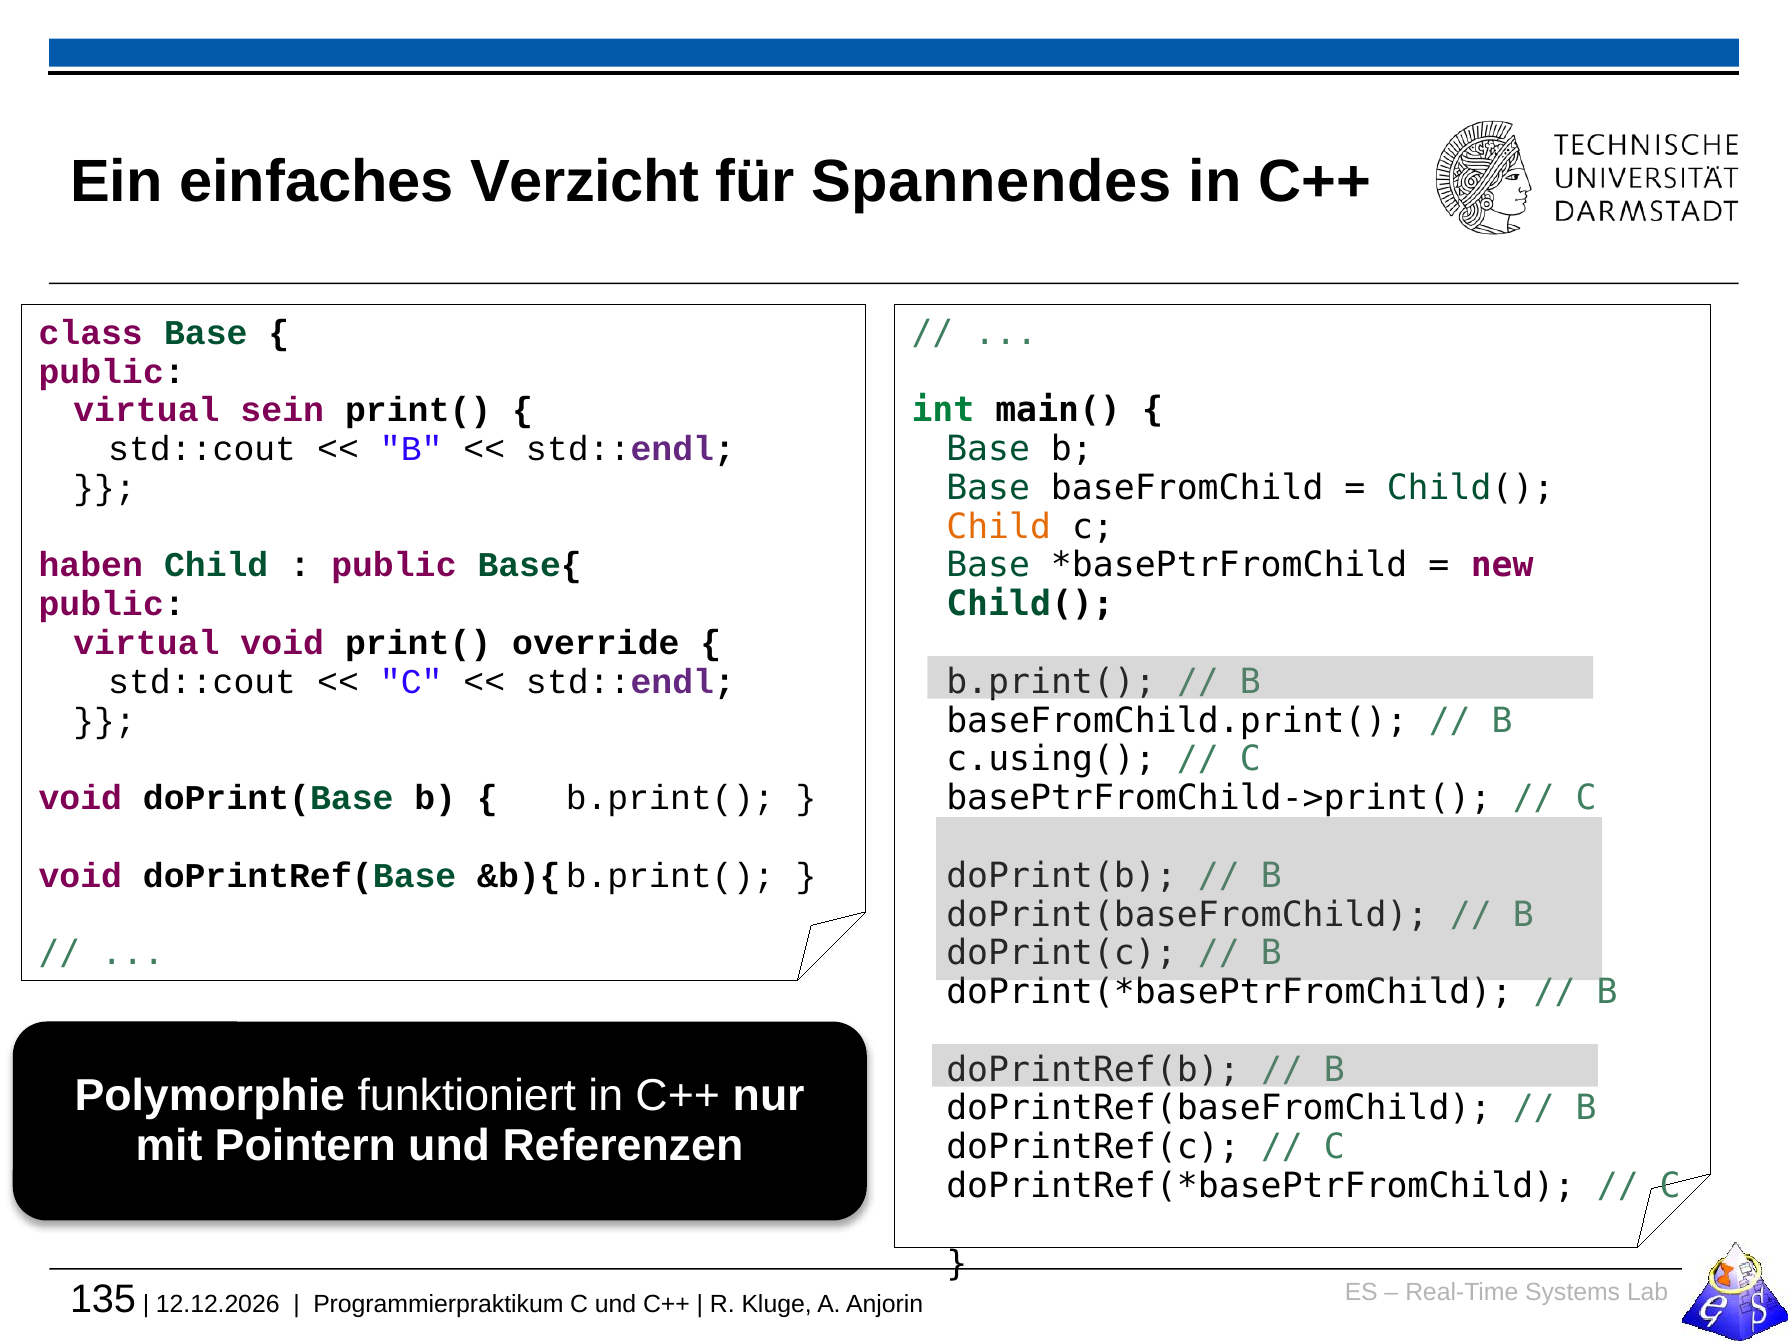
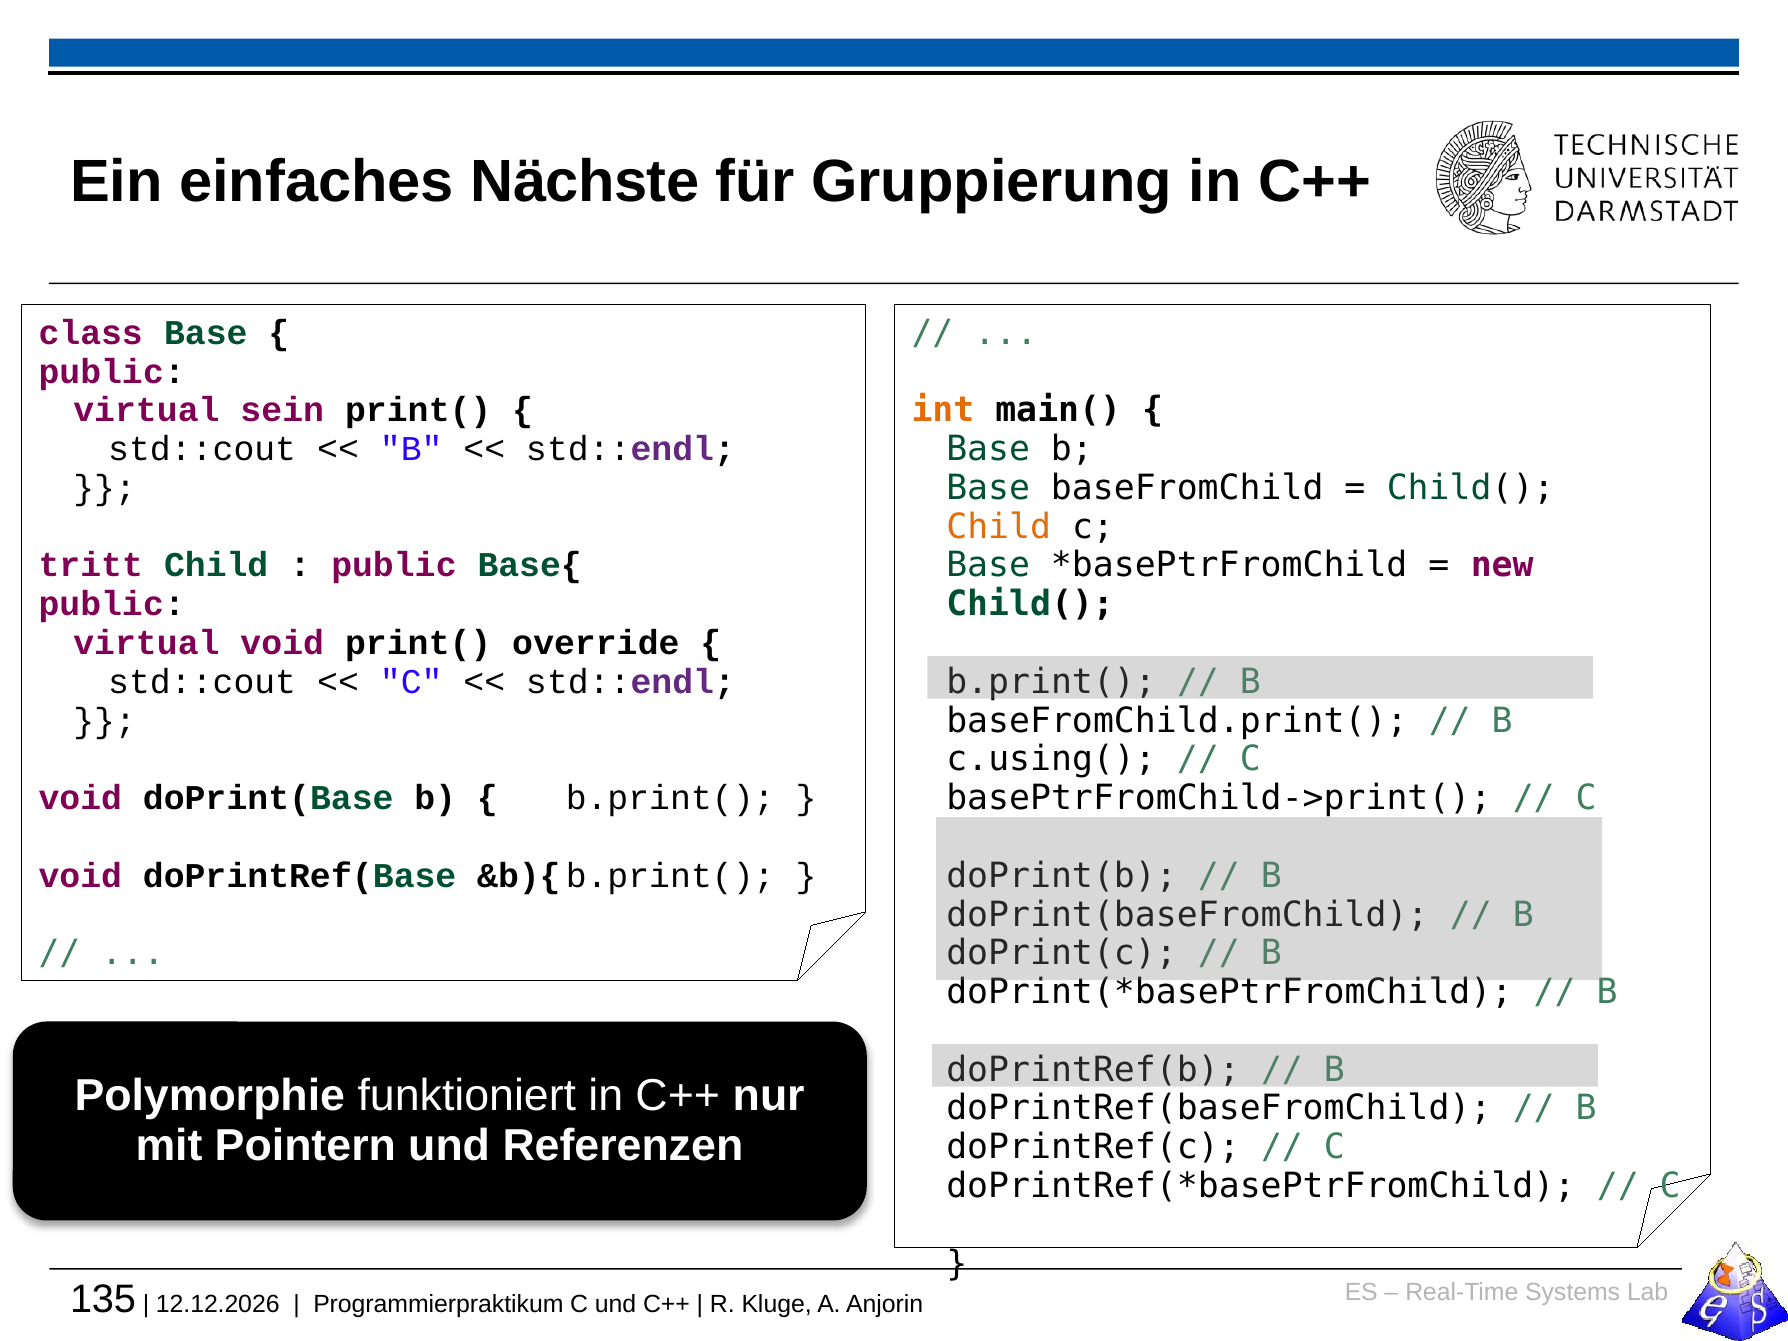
Verzicht: Verzicht -> Nächste (585, 182)
Spannendes: Spannendes -> Gruppierung (992, 182)
int colour: green -> orange (943, 410)
haben: haben -> tritt (91, 565)
